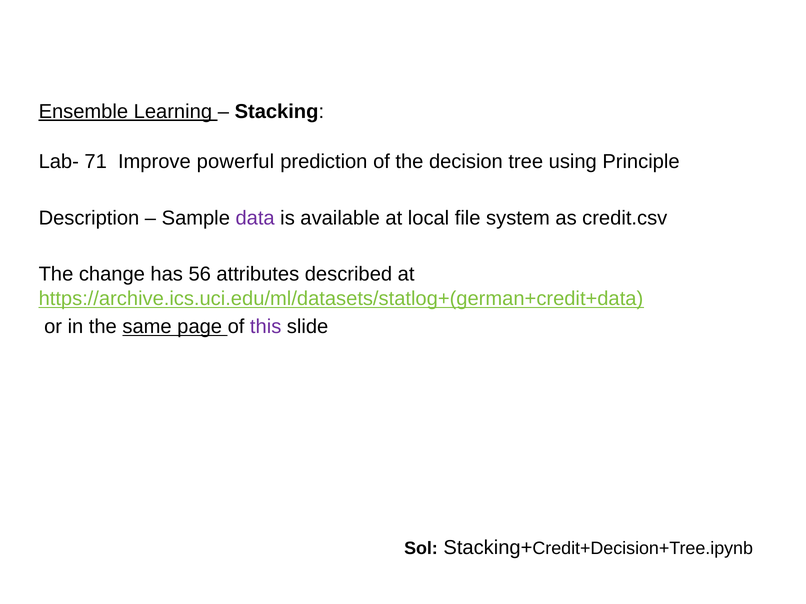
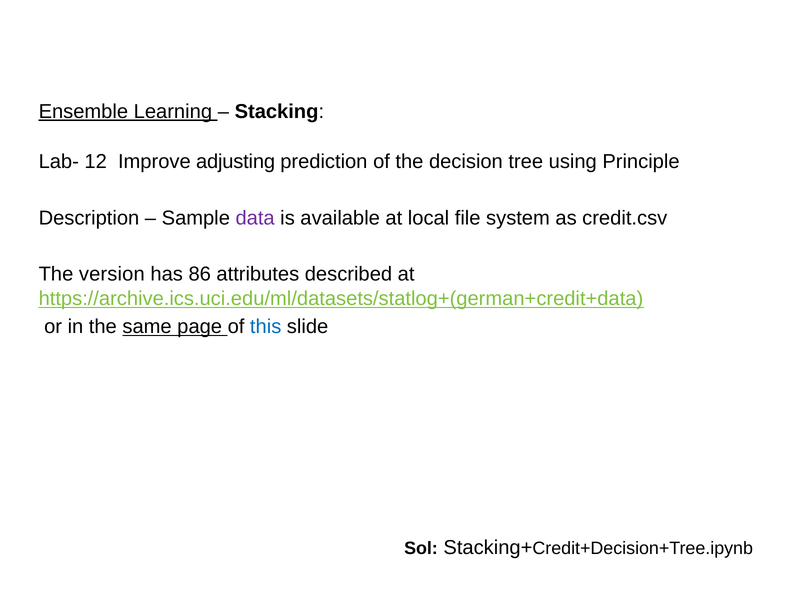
71: 71 -> 12 (96, 162)
powerful: powerful -> adjusting (236, 162)
change: change -> version (112, 274)
56: 56 -> 86 (200, 274)
this colour: purple -> blue (266, 327)
